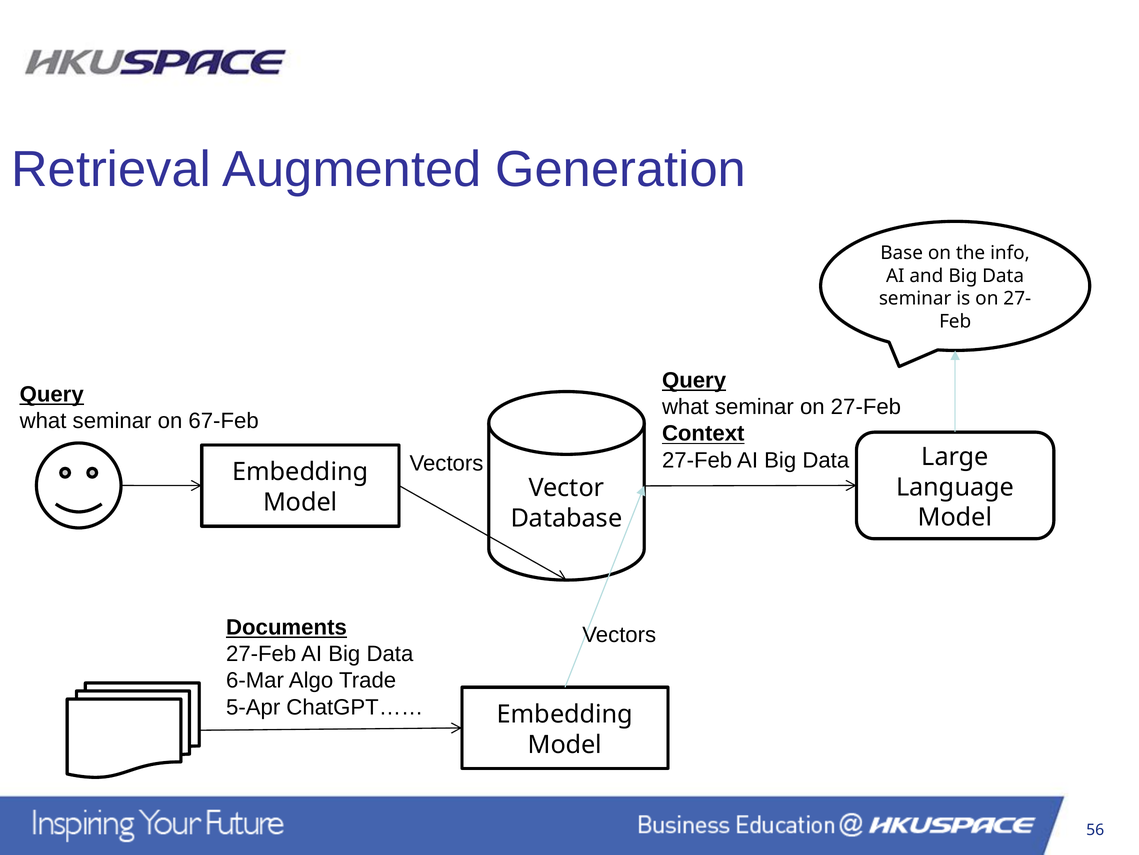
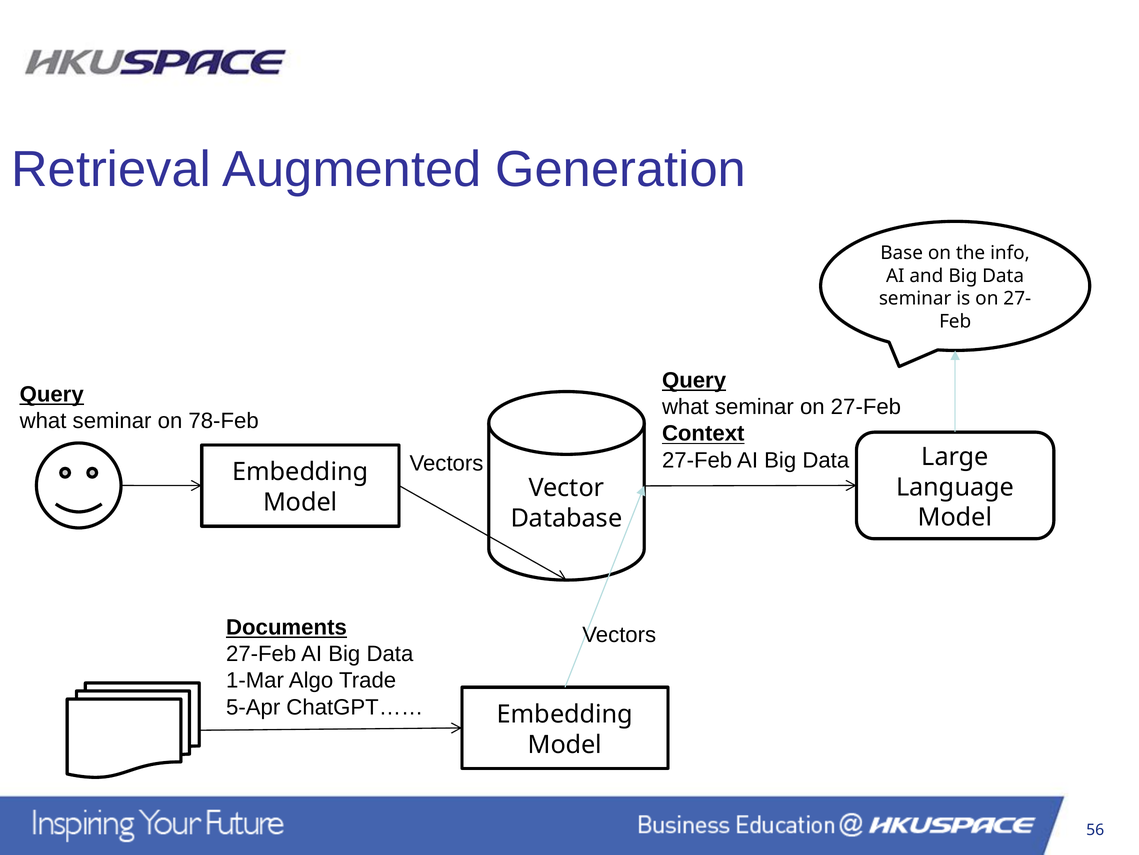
67-Feb: 67-Feb -> 78-Feb (224, 421)
6-Mar: 6-Mar -> 1-Mar (255, 680)
